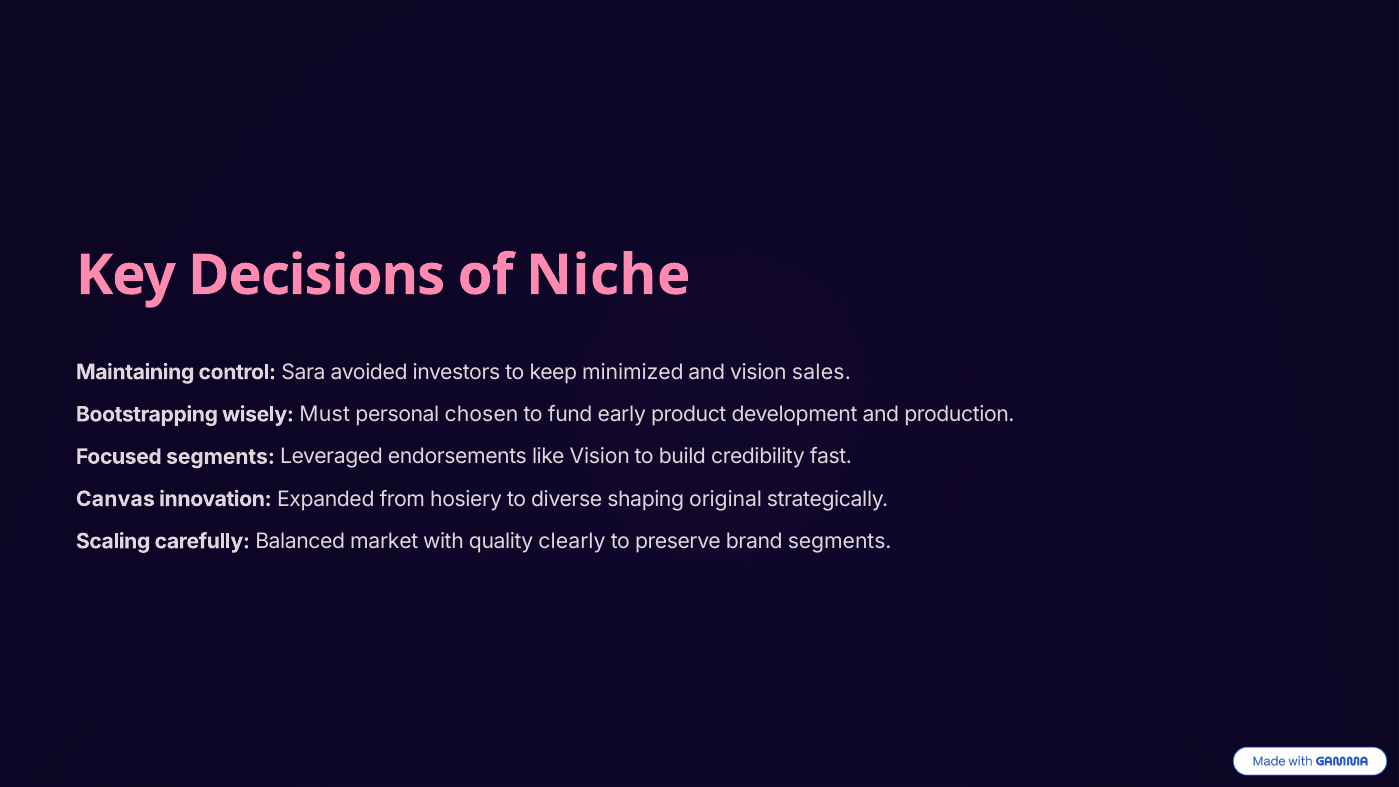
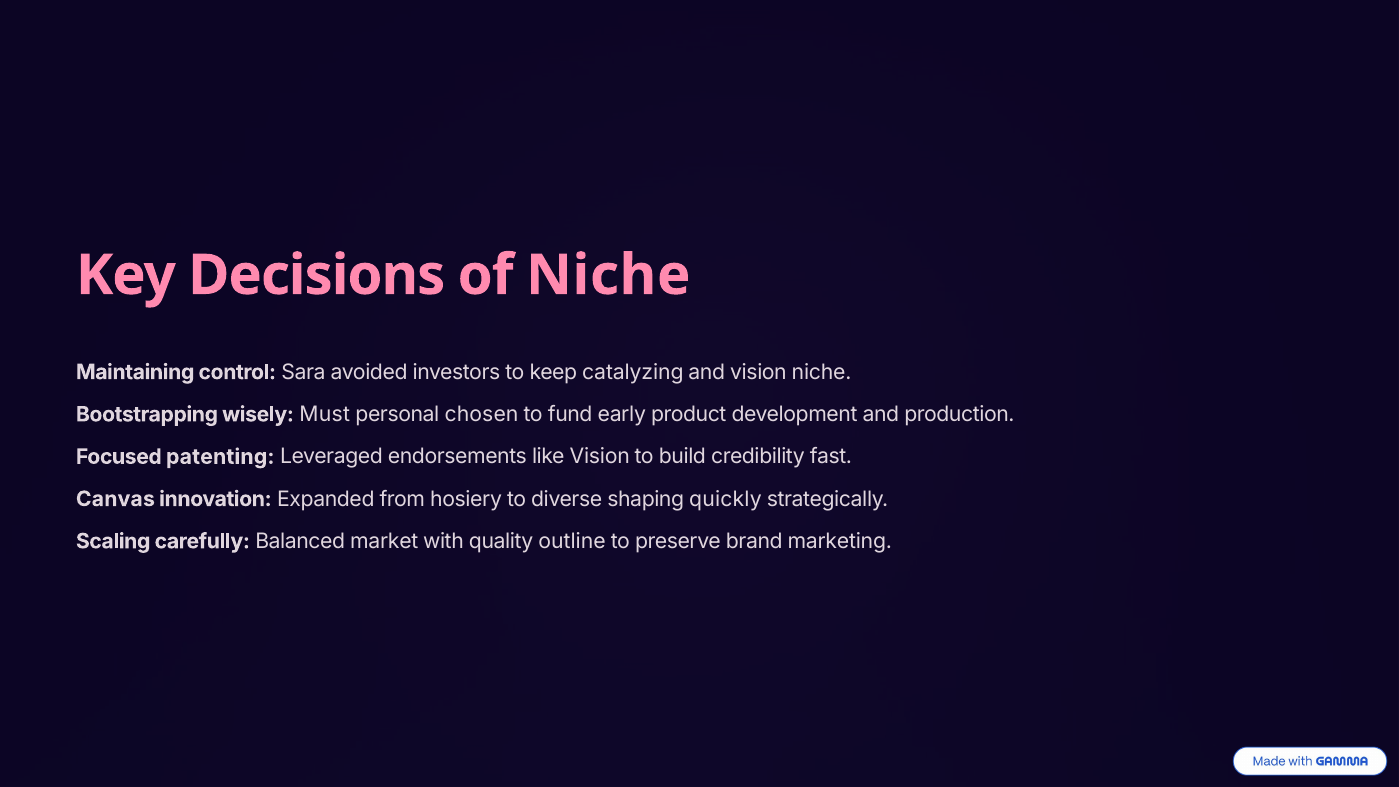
minimized: minimized -> catalyzing (633, 372)
vision sales: sales -> niche (822, 372)
Focused segments: segments -> patenting (220, 457)
original: original -> quickly (725, 499)
clearly: clearly -> outline (572, 541)
brand segments: segments -> marketing (840, 541)
